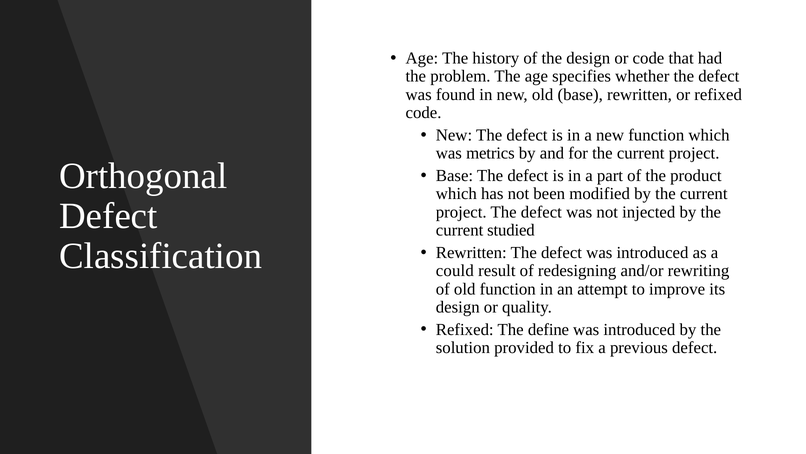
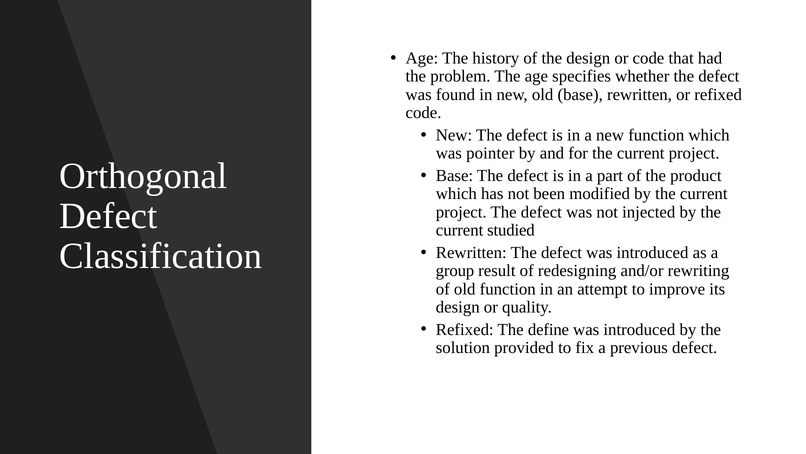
metrics: metrics -> pointer (490, 153)
could: could -> group (455, 270)
